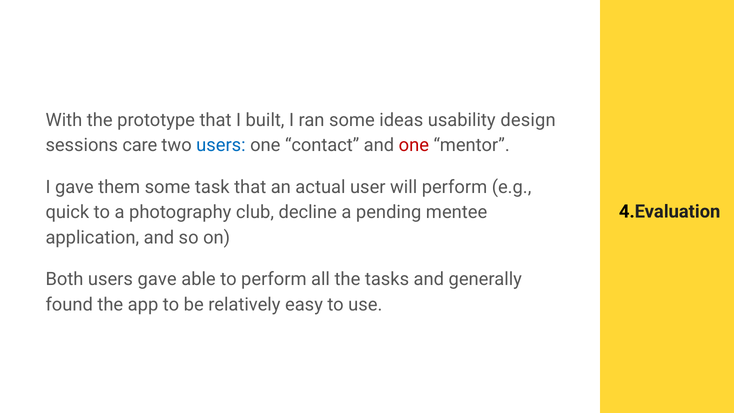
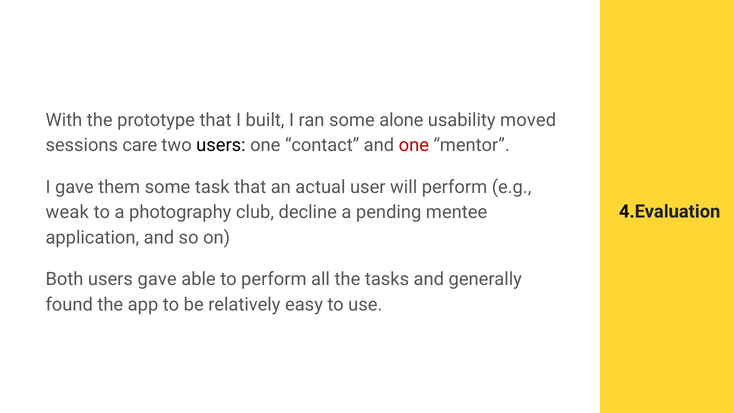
ideas: ideas -> alone (401, 120)
design: design -> moved (528, 120)
users colour: blue -> black (221, 145)
quick: quick -> weak (67, 212)
